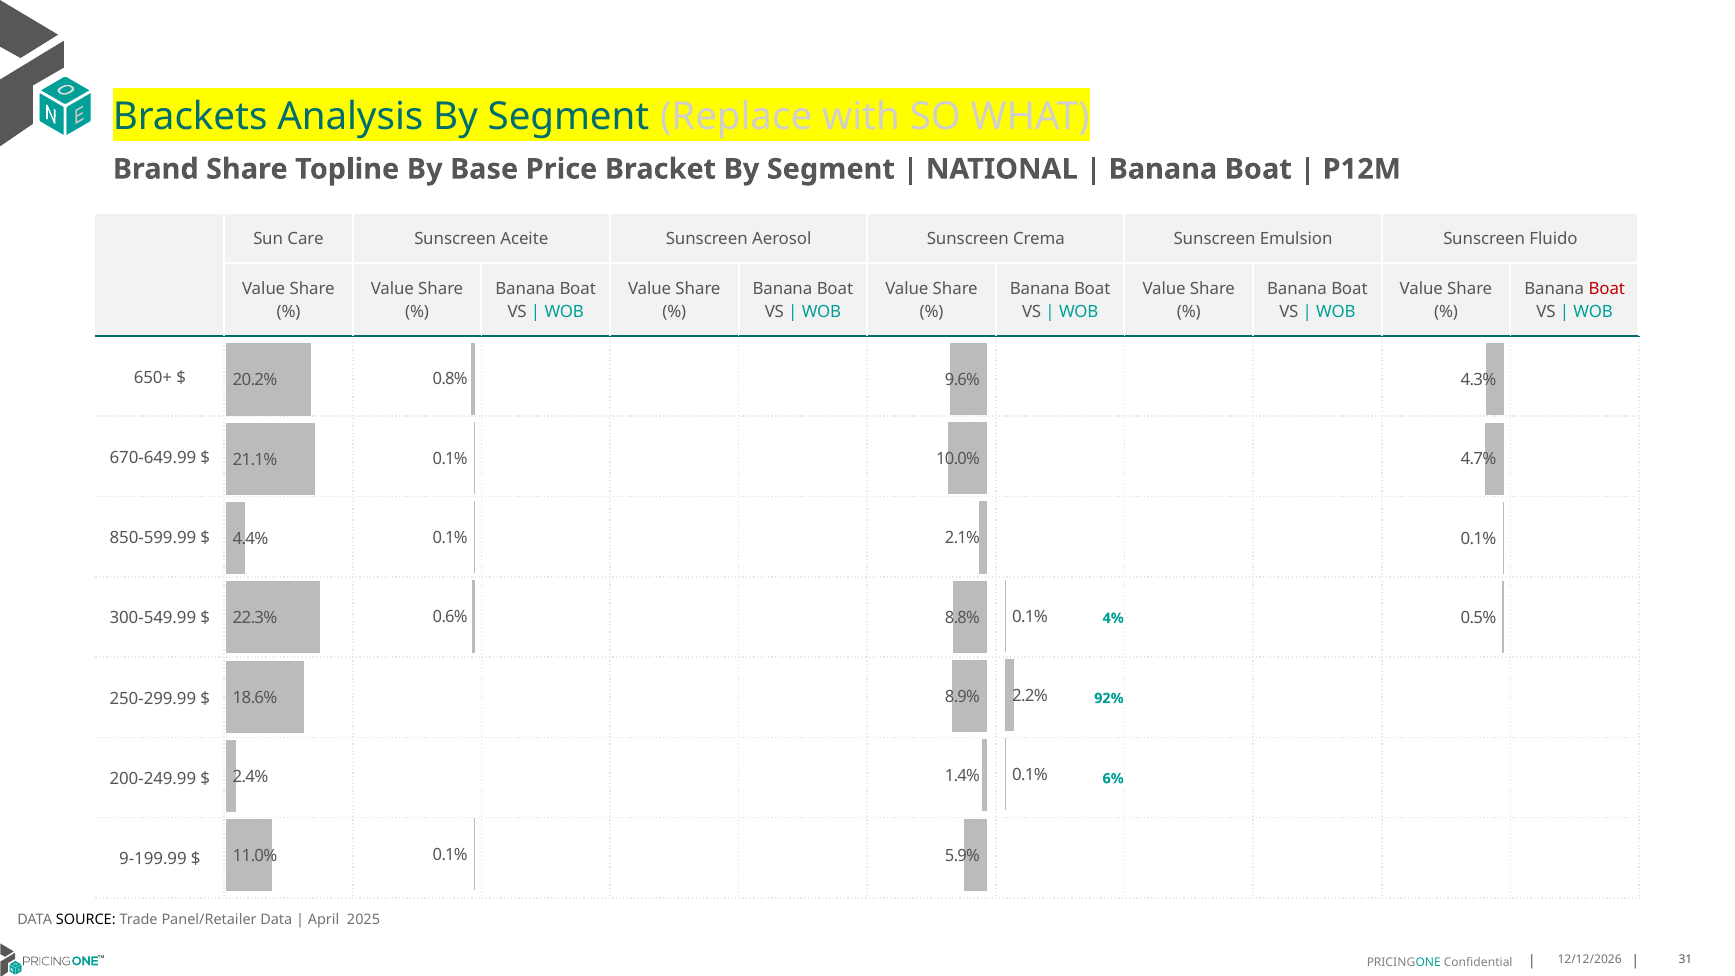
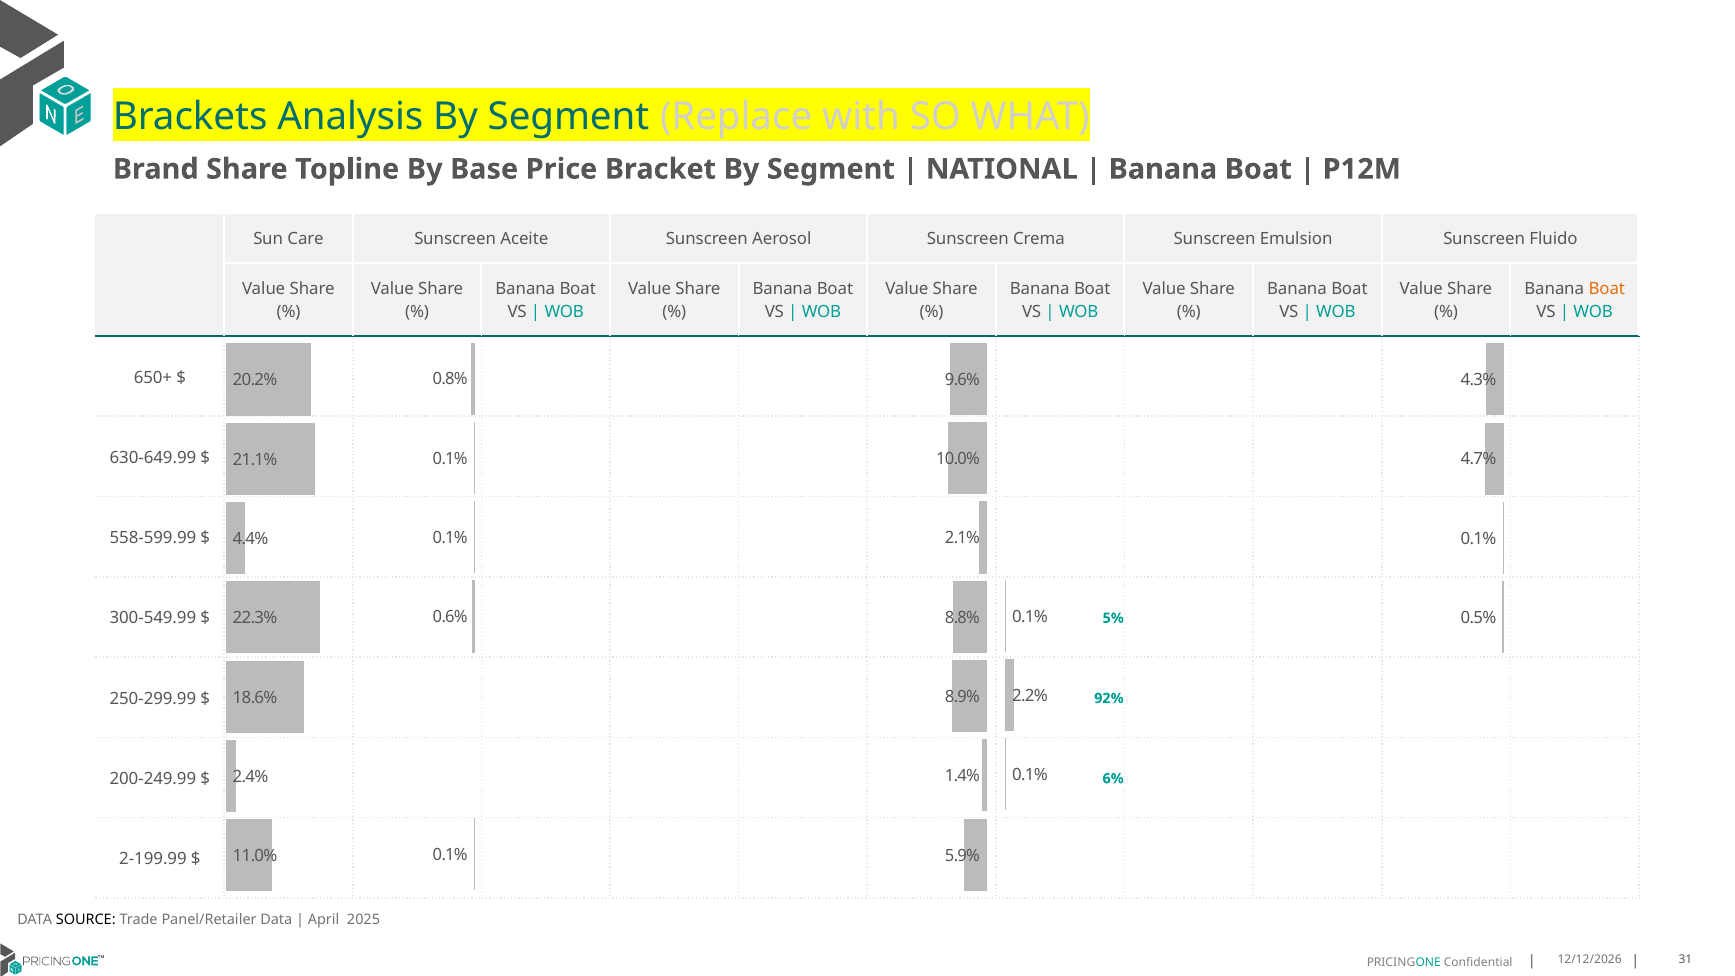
Boat colour: red -> orange (1607, 289)
670-649.99: 670-649.99 -> 630-649.99 (153, 458)
850-599.99: 850-599.99 -> 558-599.99 (153, 538)
4%: 4% -> 5% (1113, 618)
9-199.99: 9-199.99 -> 2-199.99 (153, 859)
